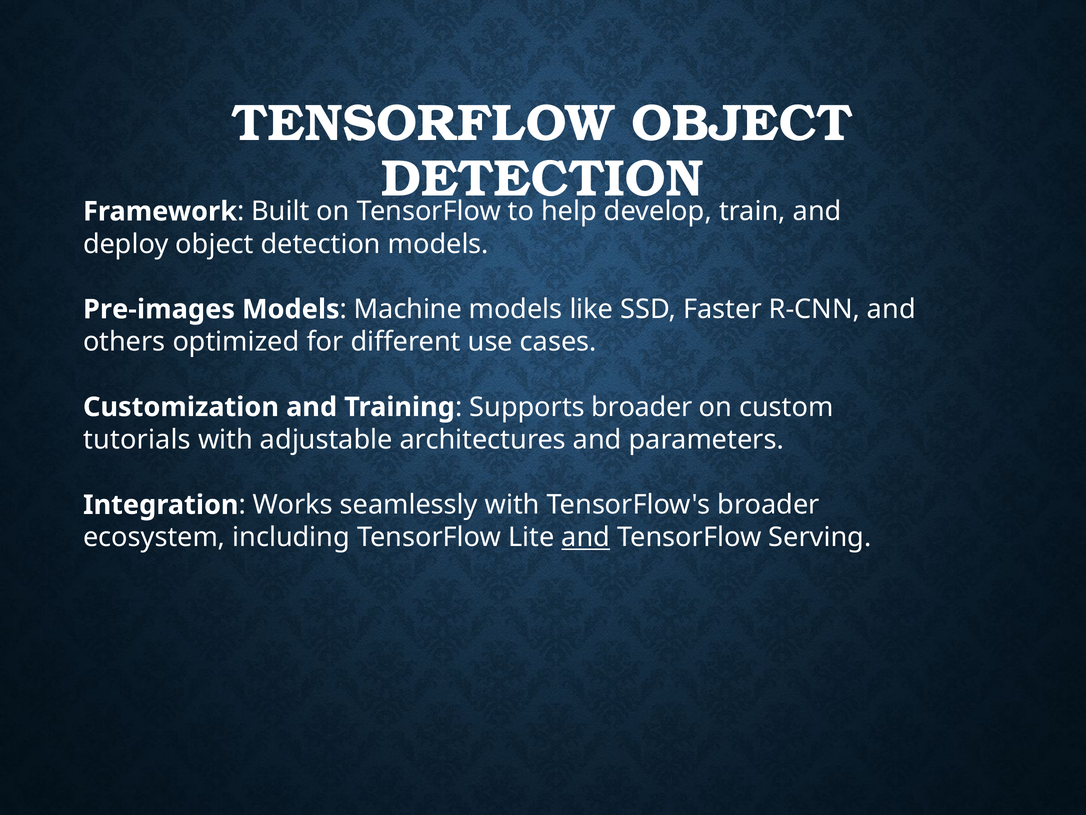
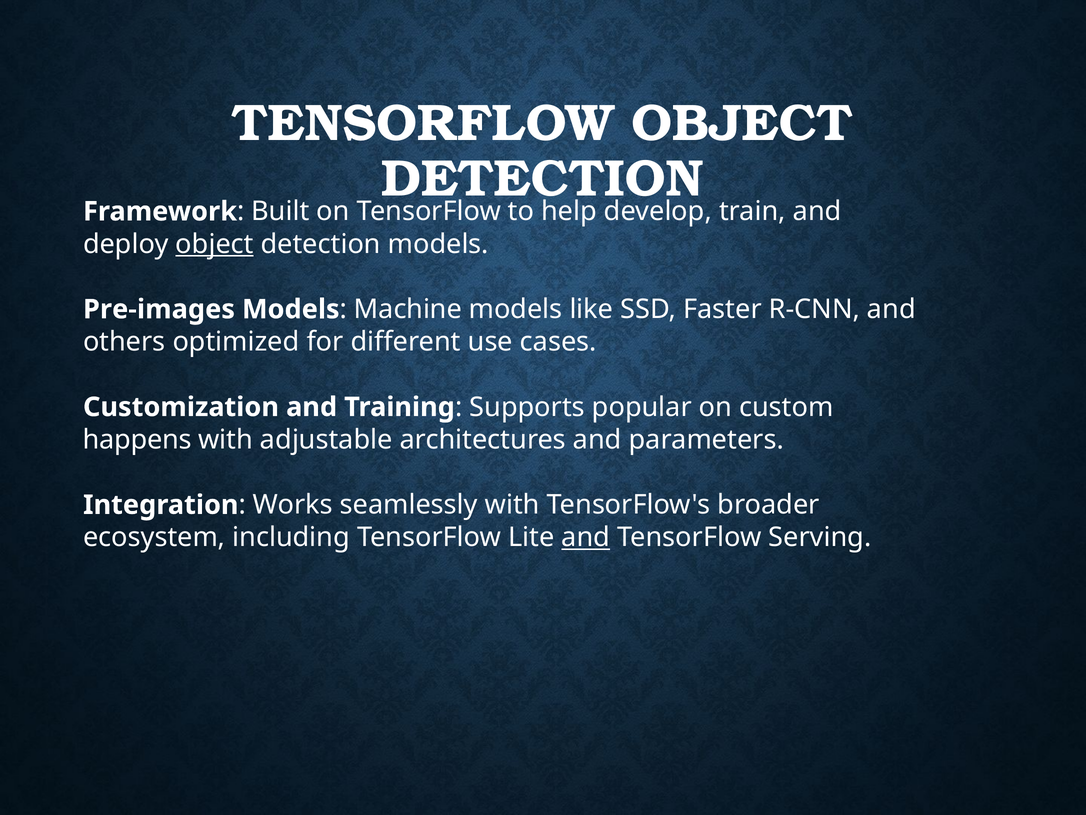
object underline: none -> present (215, 244)
Supports broader: broader -> popular (642, 407)
tutorials: tutorials -> happens (137, 439)
